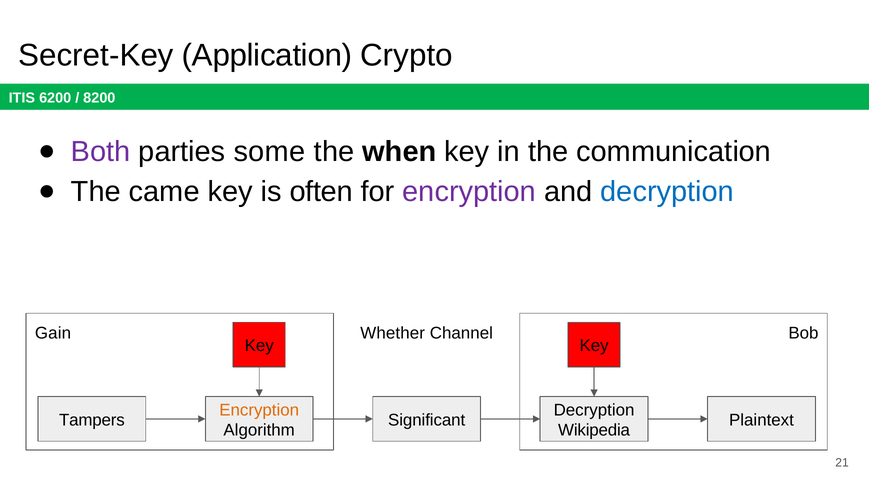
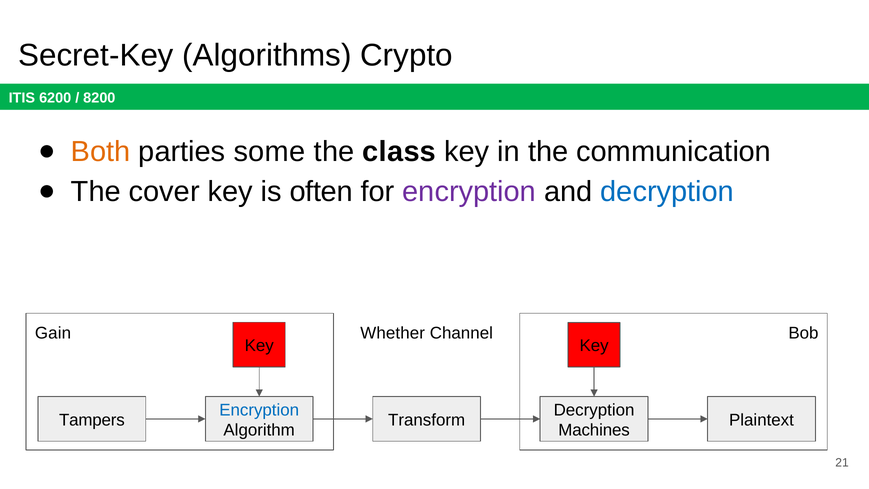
Application: Application -> Algorithms (267, 55)
Both colour: purple -> orange (101, 152)
when: when -> class (399, 152)
came: came -> cover (164, 192)
Encryption colour: orange -> blue (259, 410)
Significant: Significant -> Transform (427, 420)
Wikipedia: Wikipedia -> Machines (594, 430)
